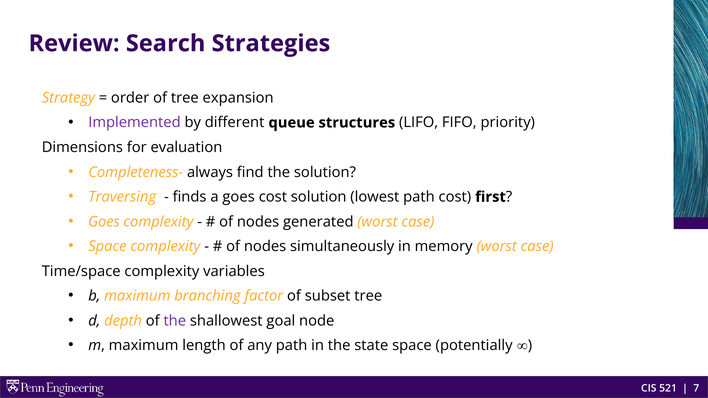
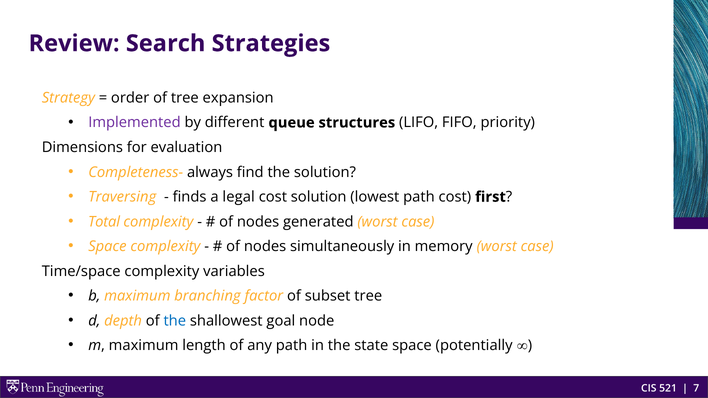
a goes: goes -> legal (239, 197)
Goes: Goes -> Total (104, 222)
the colour: purple -> blue (175, 321)
